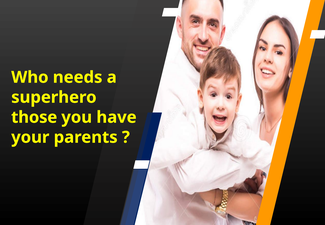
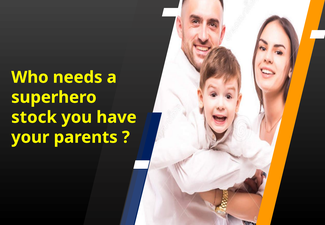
those: those -> stock (34, 117)
